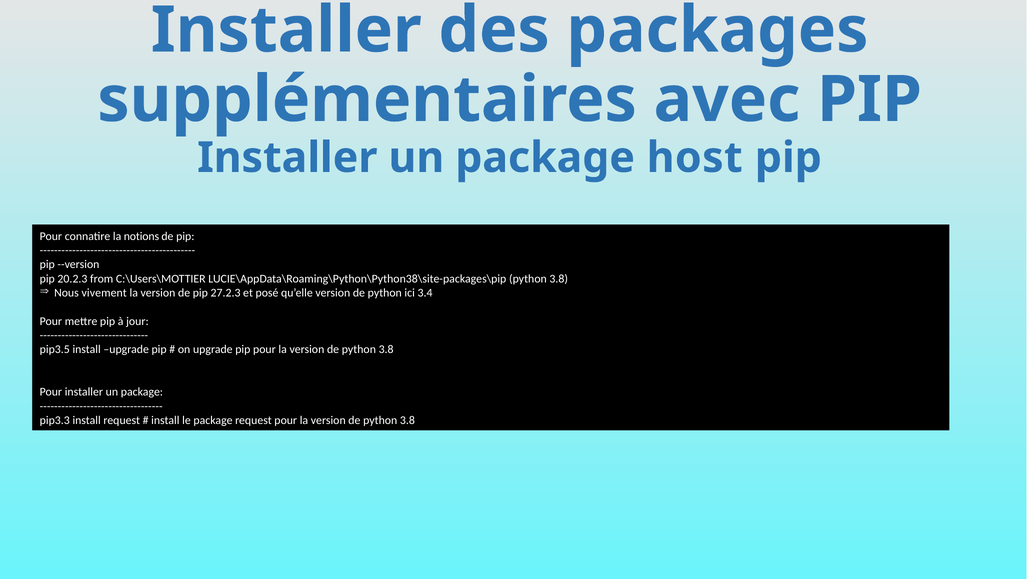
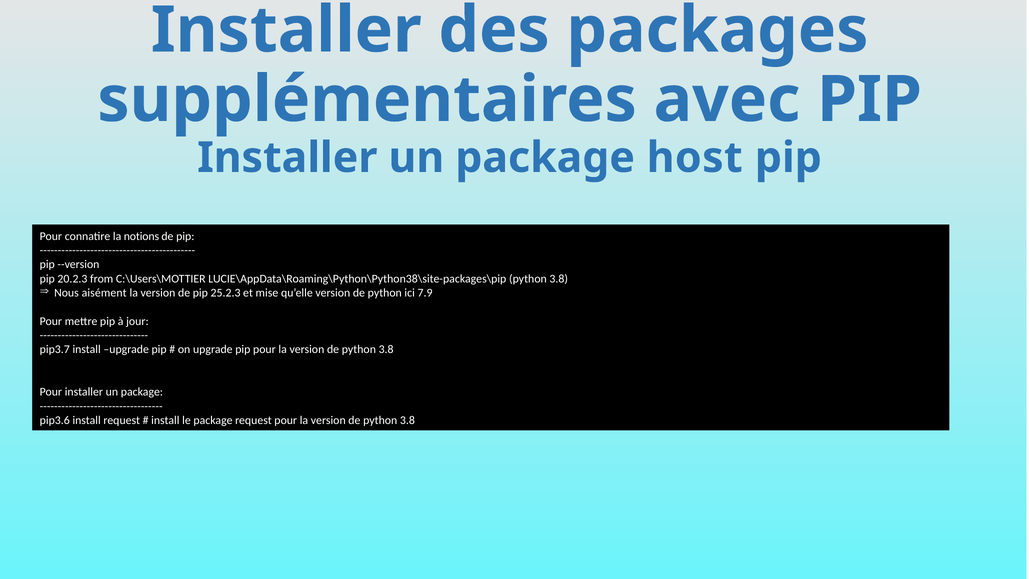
vivement: vivement -> aisément (104, 293)
27.2.3: 27.2.3 -> 25.2.3 (226, 293)
posé: posé -> mise (267, 293)
3.4: 3.4 -> 7.9 (425, 293)
pip3.5: pip3.5 -> pip3.7 (55, 349)
pip3.3: pip3.3 -> pip3.6 (55, 420)
